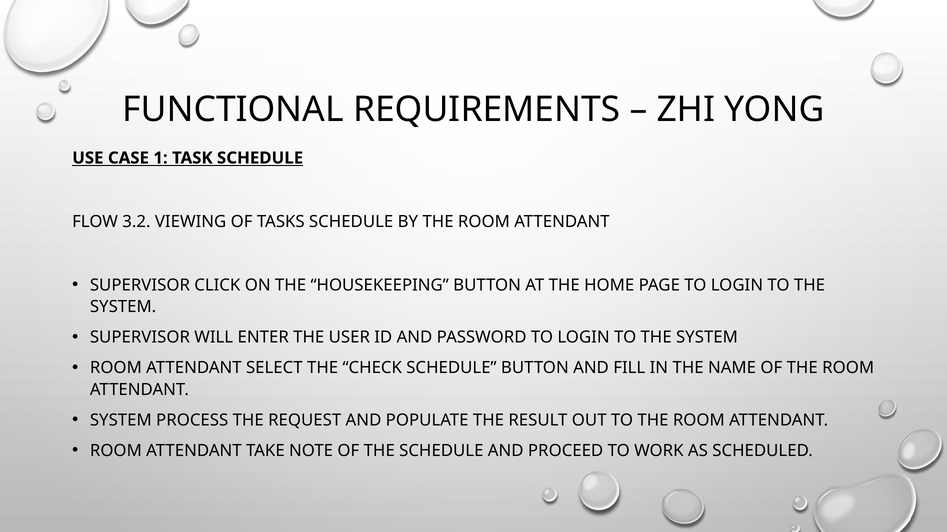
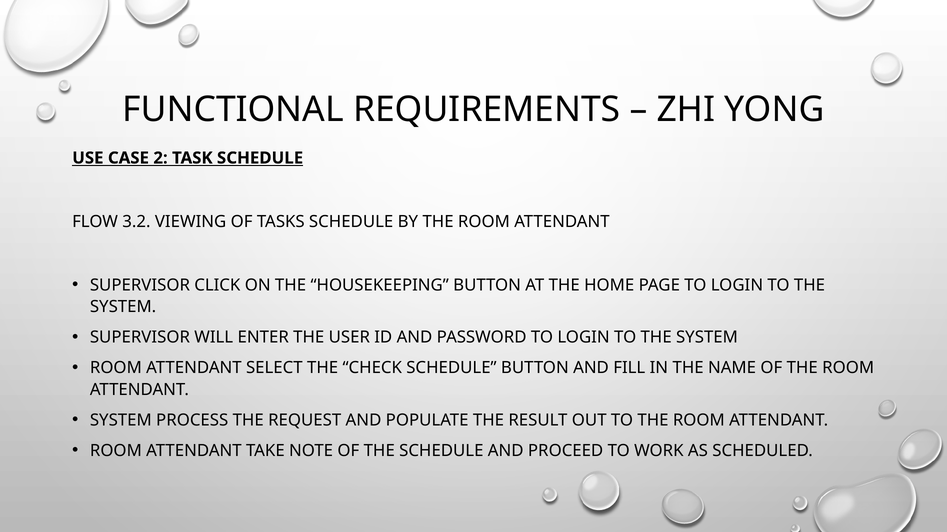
1: 1 -> 2 (161, 158)
